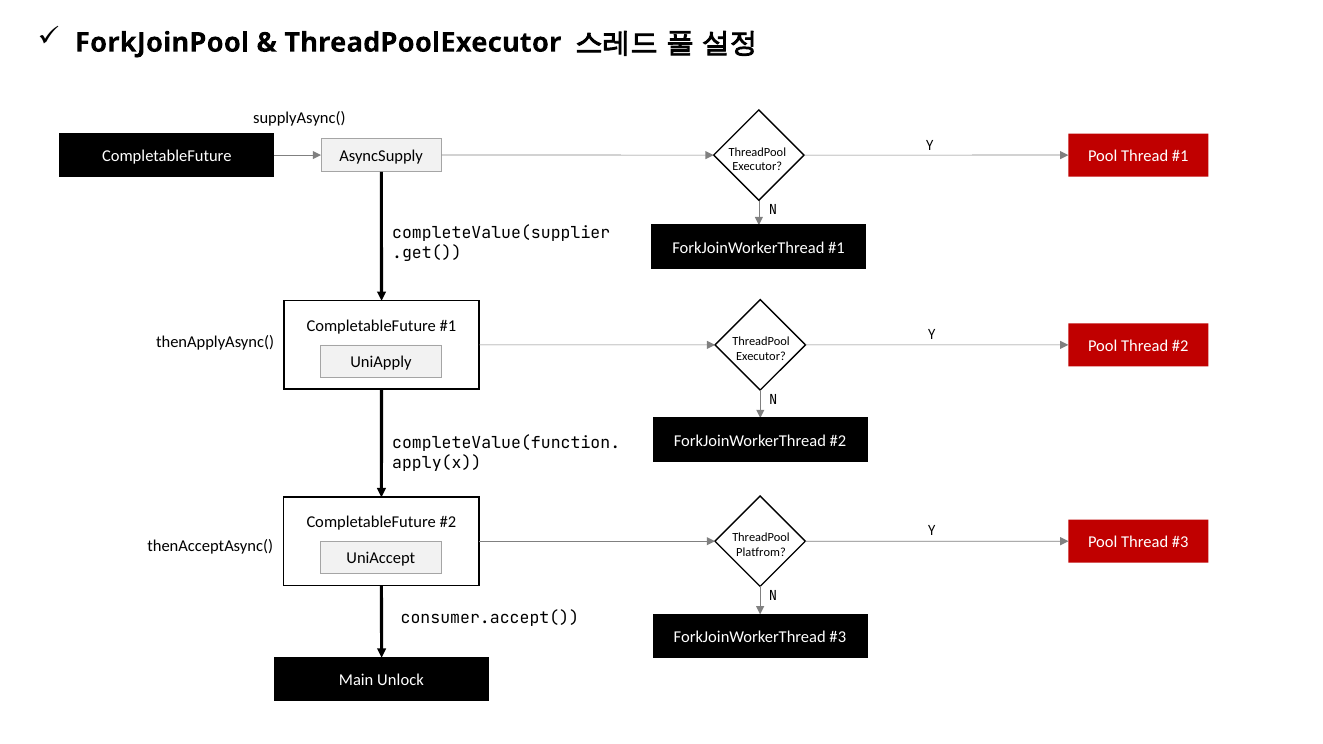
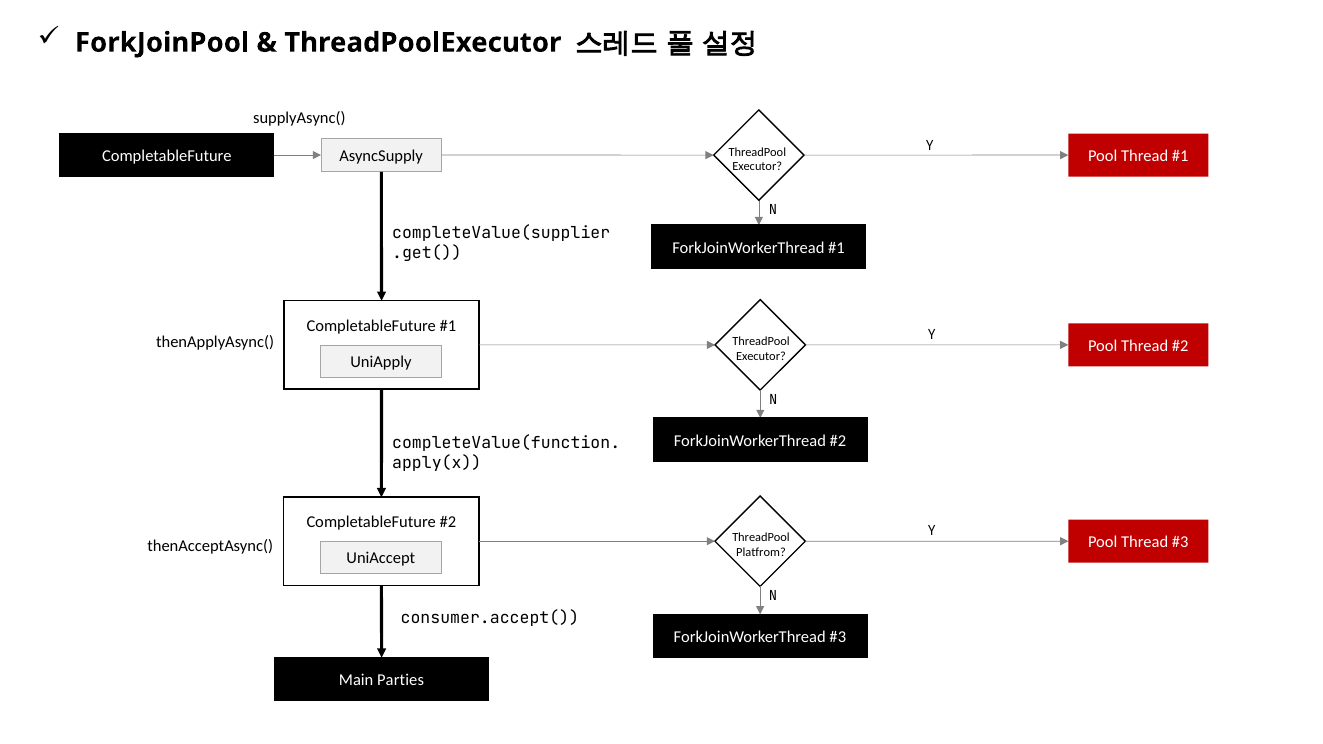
Unlock: Unlock -> Parties (401, 680)
